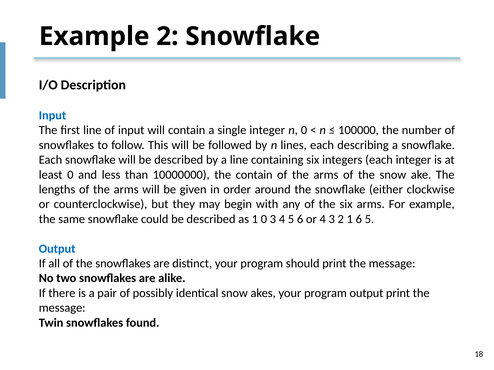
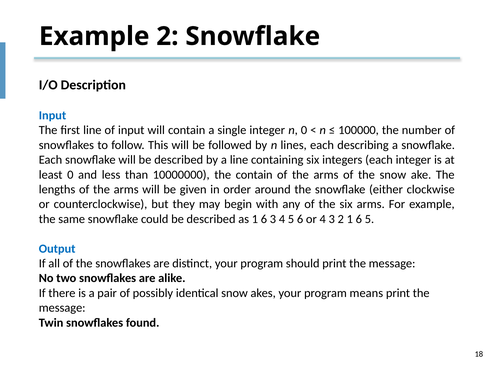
as 1 0: 0 -> 6 (264, 219)
program output: output -> means (366, 293)
